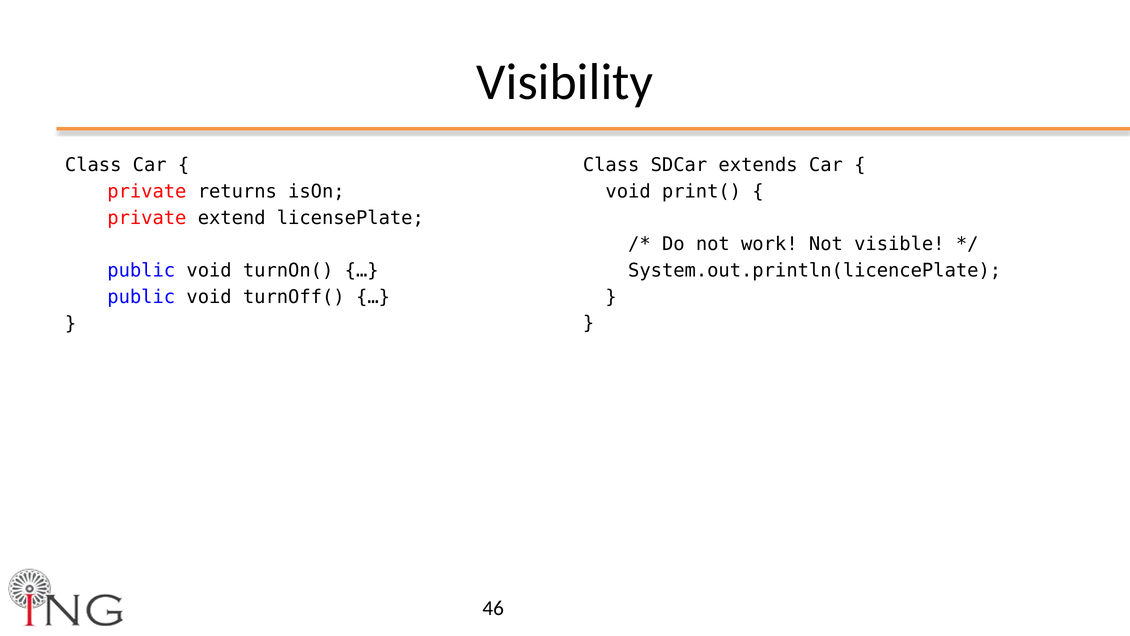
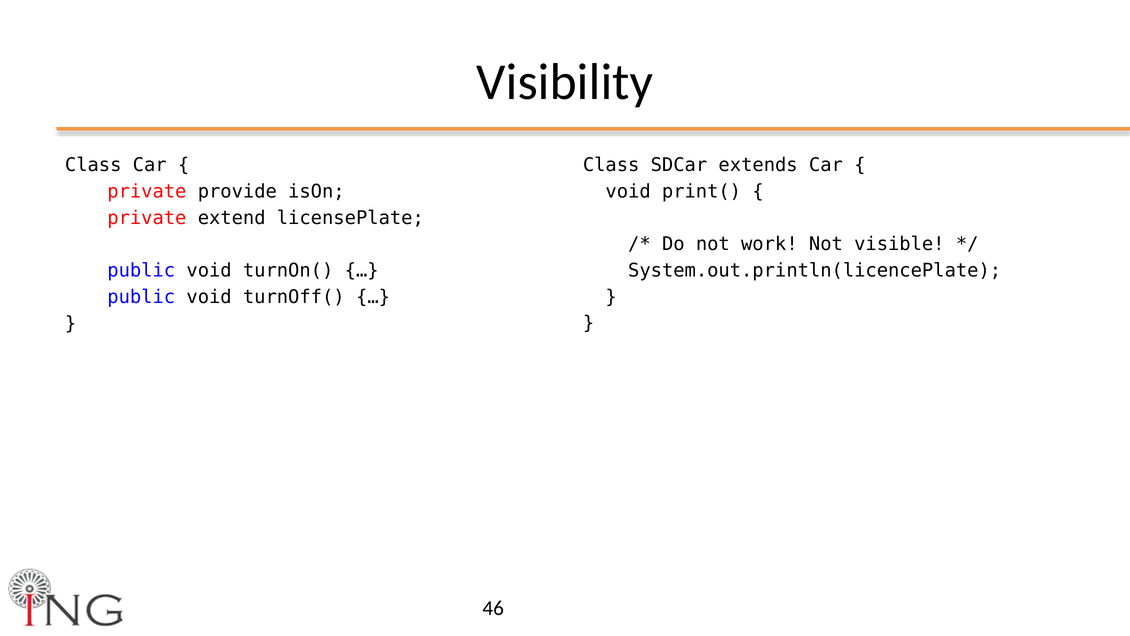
returns: returns -> provide (237, 192)
